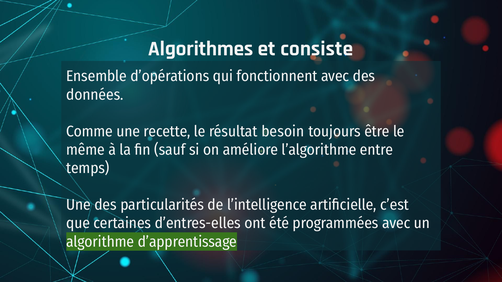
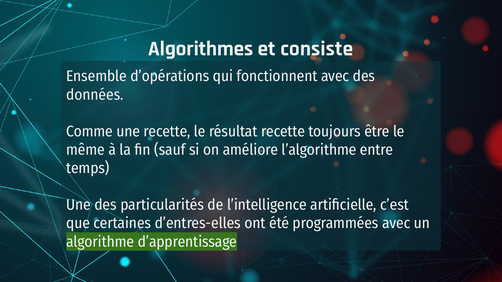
résultat besoin: besoin -> recette (283, 132)
